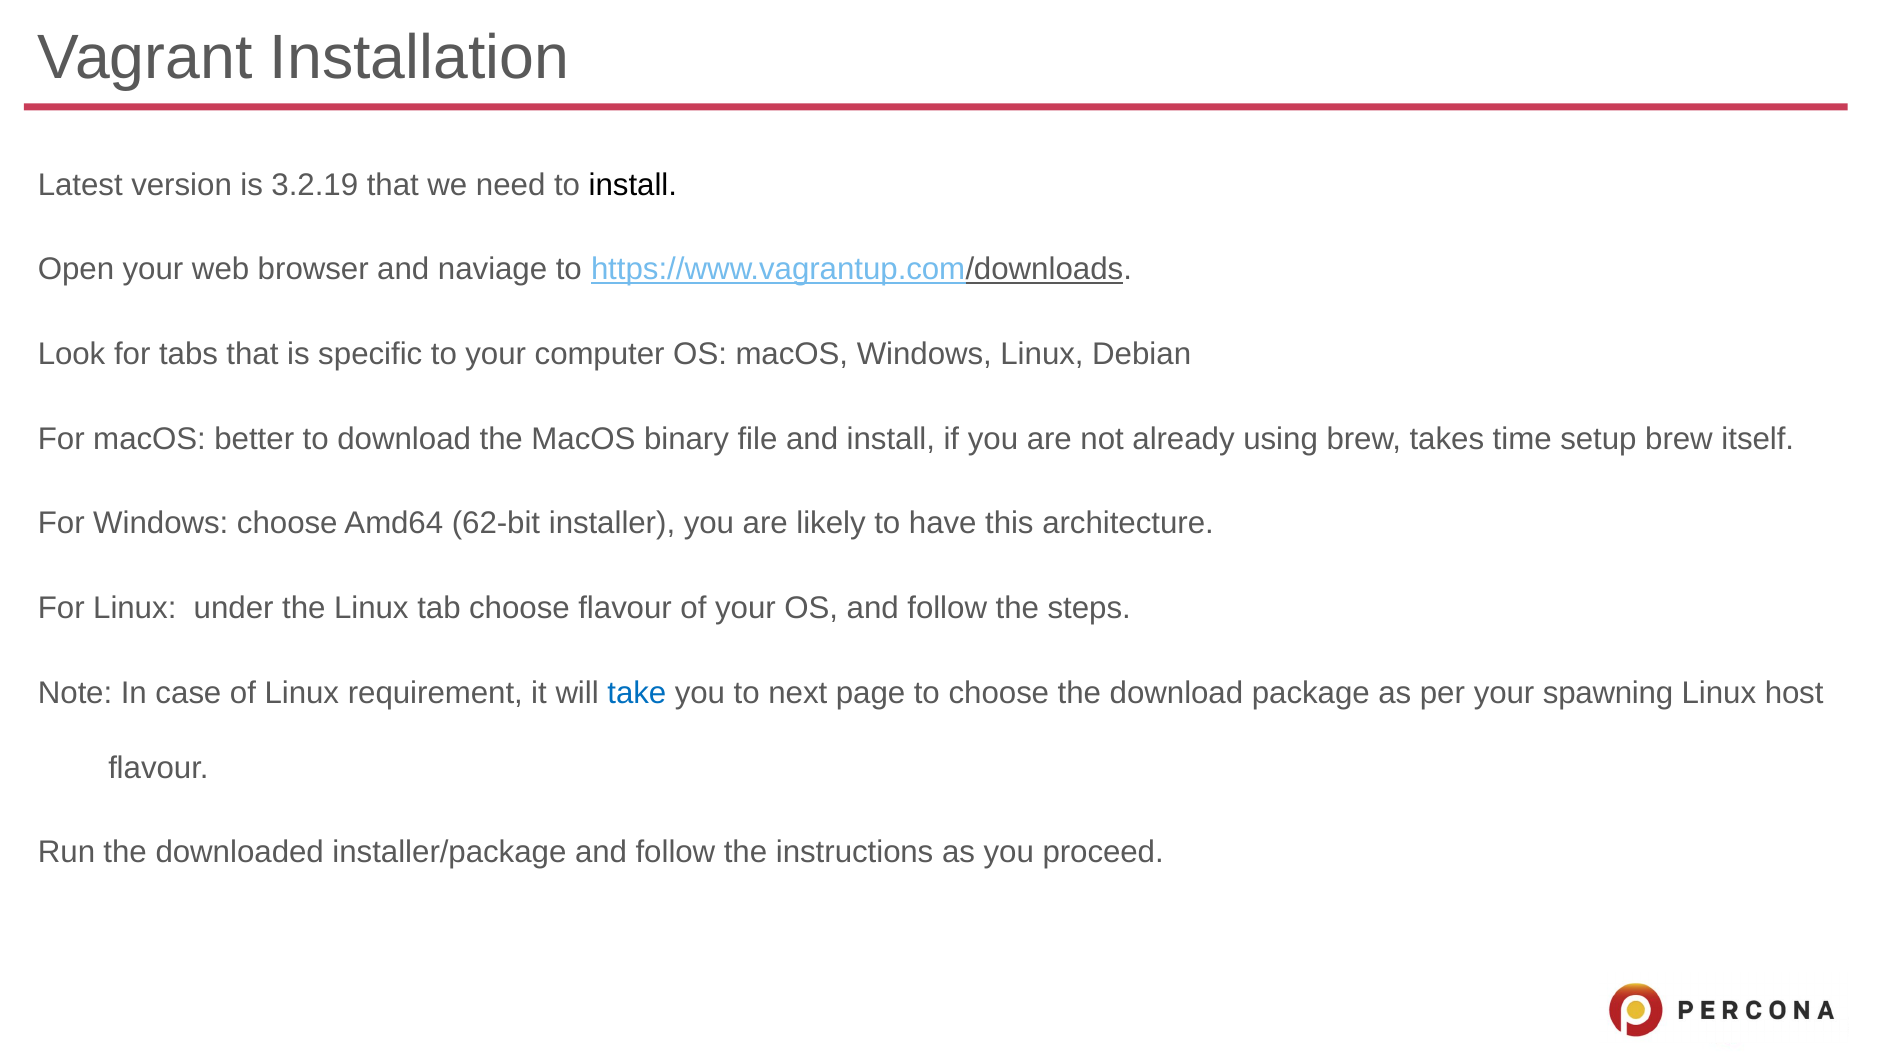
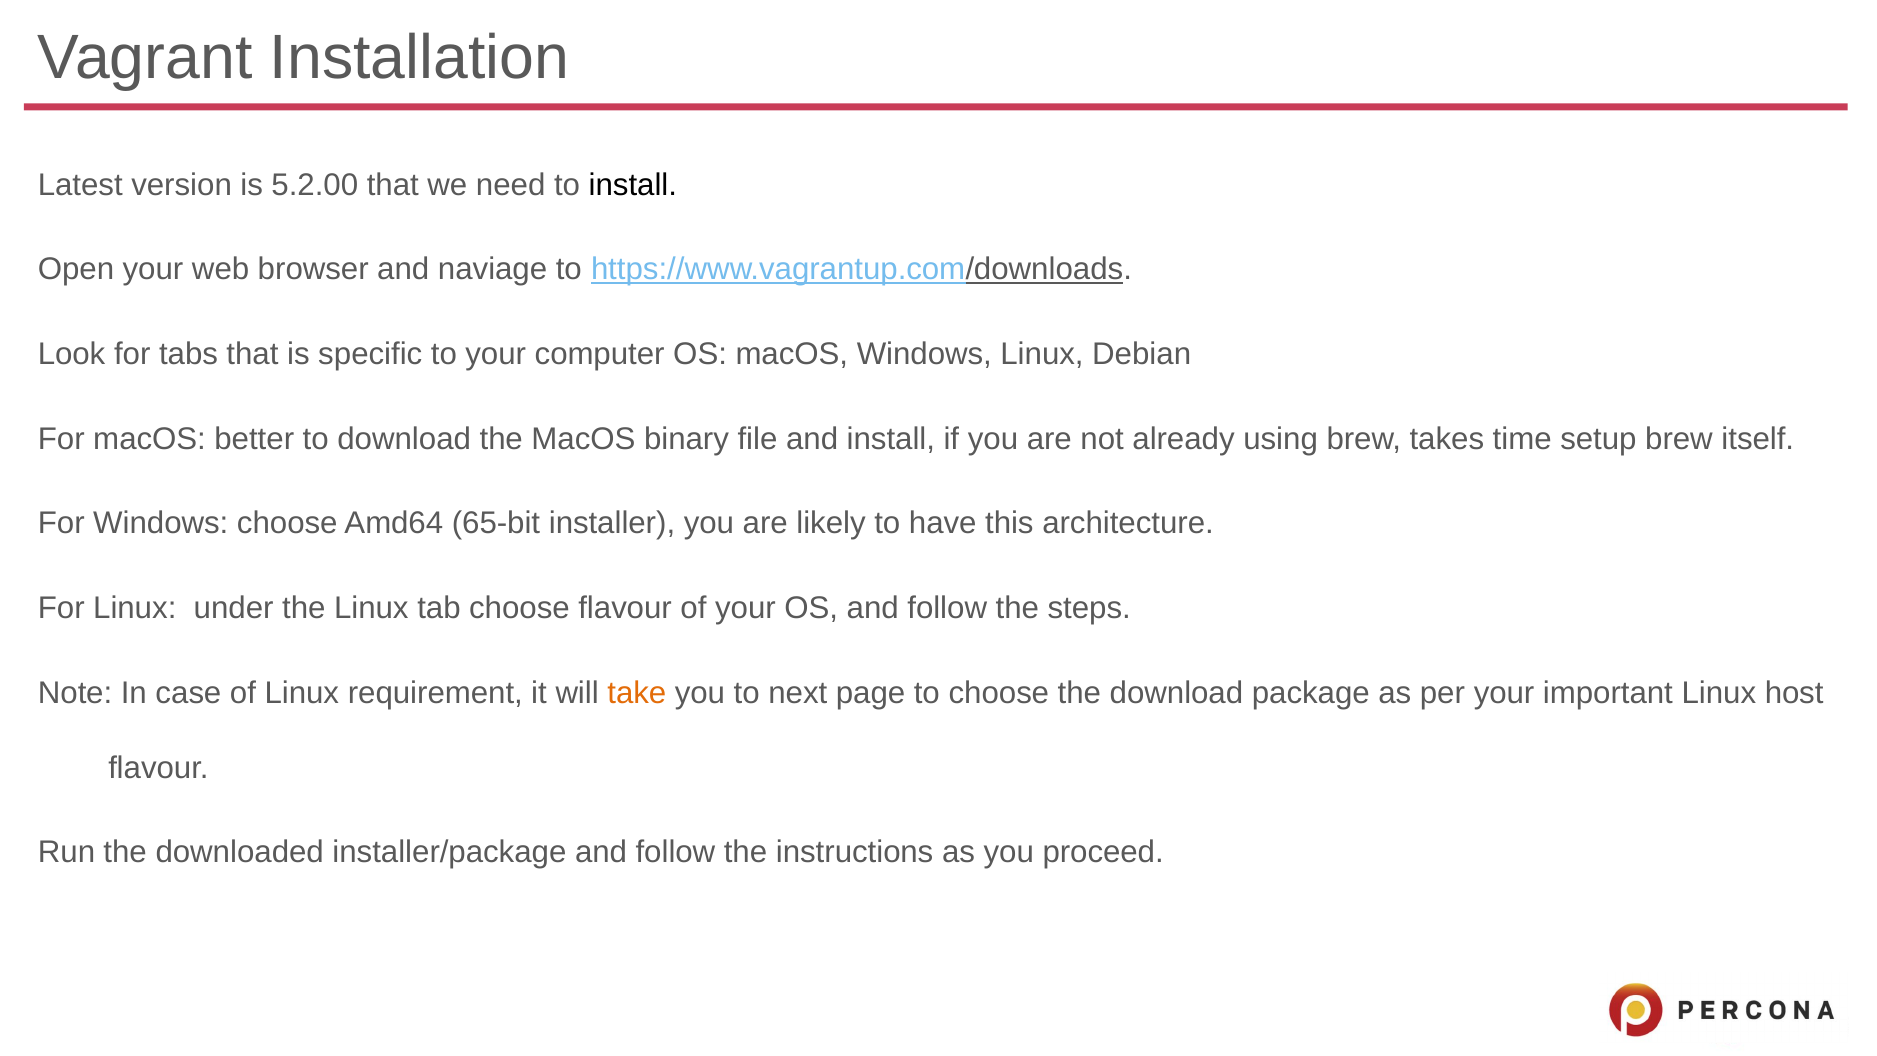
3.2.19: 3.2.19 -> 5.2.00 (315, 185)
62-bit: 62-bit -> 65-bit (496, 524)
take colour: blue -> orange (637, 693)
spawning: spawning -> important (1608, 693)
